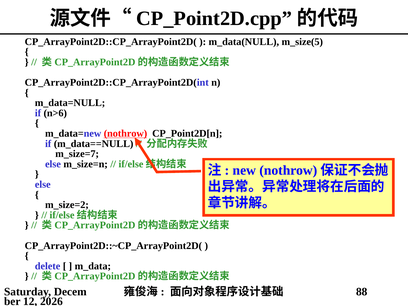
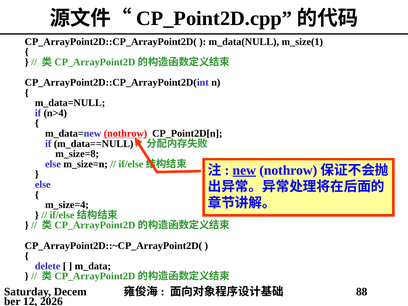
m_size(5: m_size(5 -> m_size(1 (302, 42)
n>6: n>6 -> n>4 (55, 113)
m_size=7: m_size=7 -> m_size=8 (77, 154)
new underline: none -> present (244, 170)
m_size=2: m_size=2 -> m_size=4 (67, 205)
